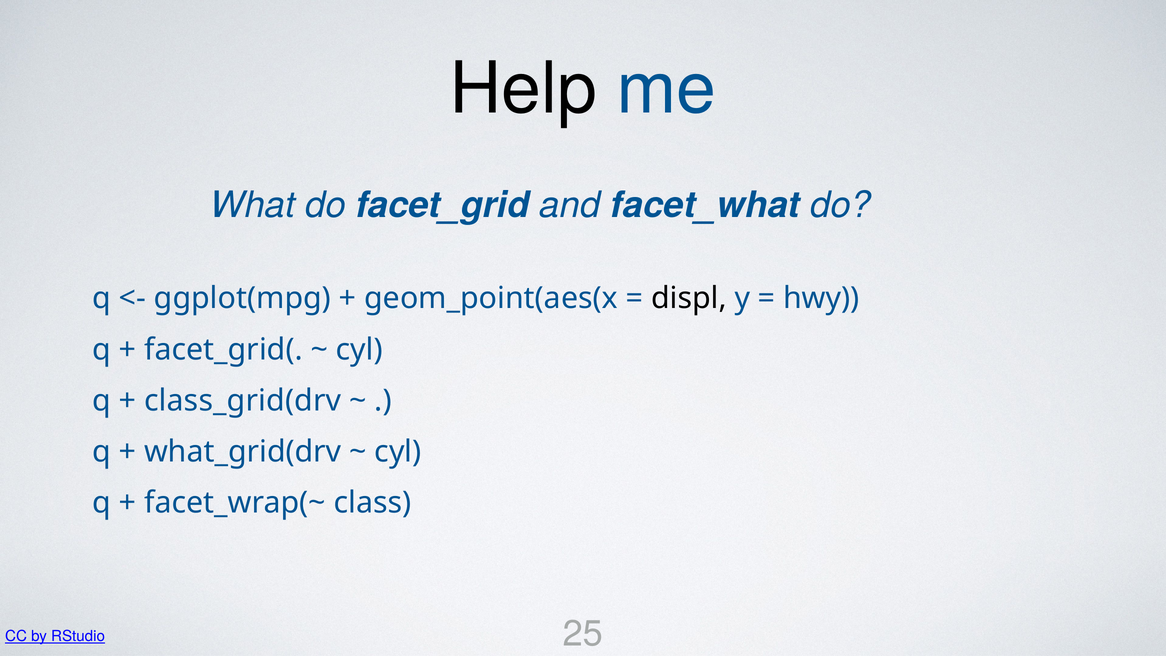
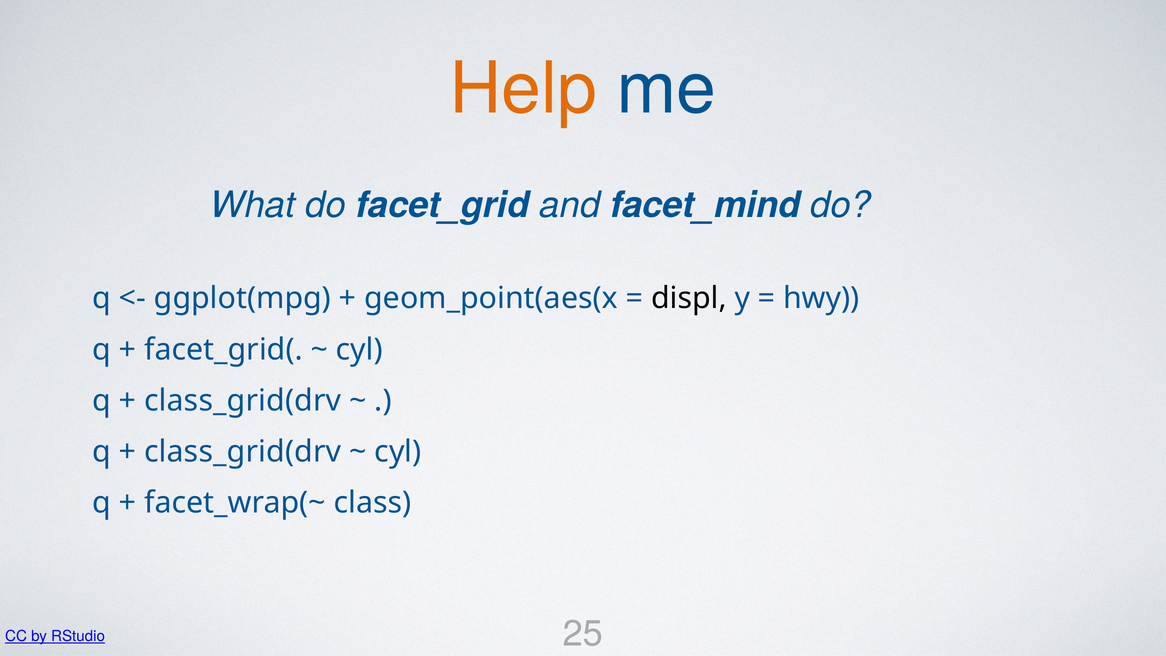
Help colour: black -> orange (523, 89)
facet_what: facet_what -> facet_mind (705, 205)
what_grid(drv: what_grid(drv -> class_grid(drv (243, 452)
